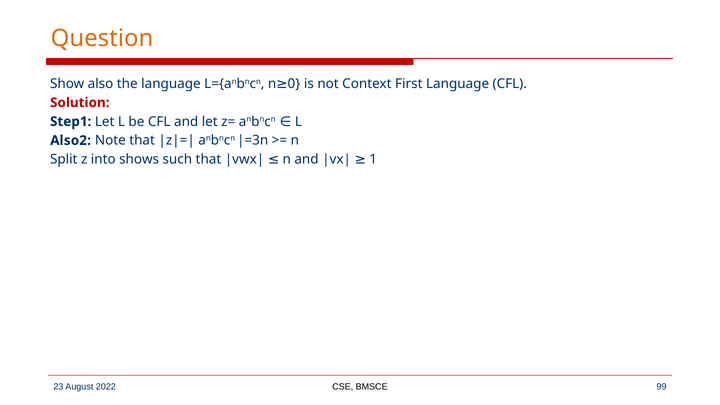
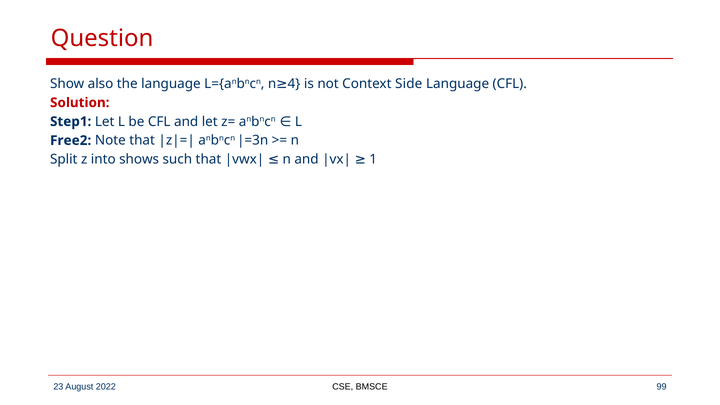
Question colour: orange -> red (102, 39)
0: 0 -> 4 (294, 84)
First: First -> Side (409, 84)
Also2: Also2 -> Free2 (71, 140)
